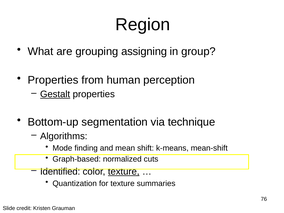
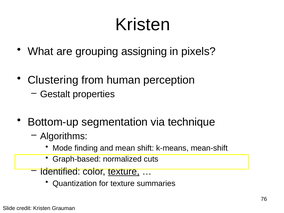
Region: Region -> Kristen (143, 25)
group: group -> pixels (199, 51)
Properties: Properties -> Clustering (53, 80)
Gestalt underline: present -> none (55, 94)
